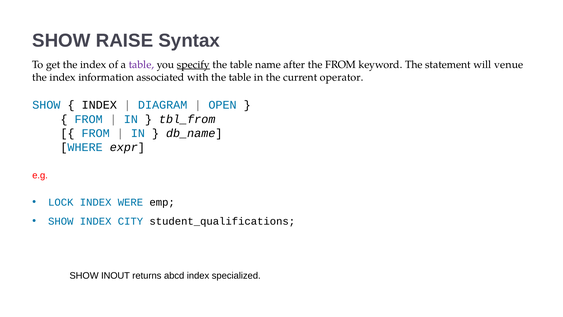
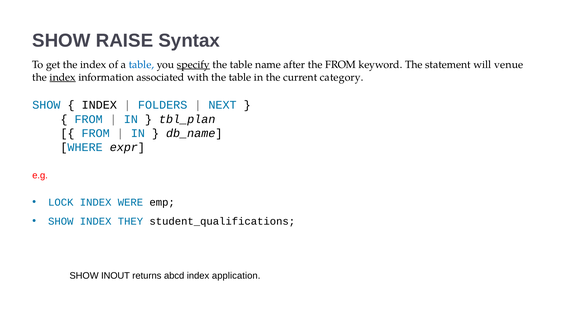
table colour: purple -> blue (141, 64)
index underline: none -> present (63, 77)
operator: operator -> category (342, 77)
DIAGRAM: DIAGRAM -> FOLDERS (163, 105)
OPEN: OPEN -> NEXT (223, 105)
tbl_from: tbl_from -> tbl_plan (187, 119)
CITY: CITY -> THEY (130, 221)
specialized: specialized -> application (236, 275)
